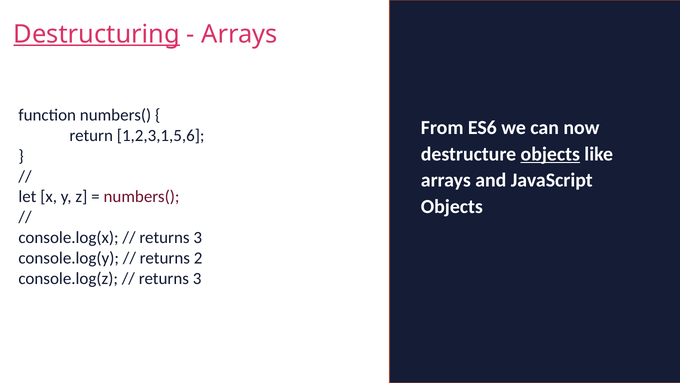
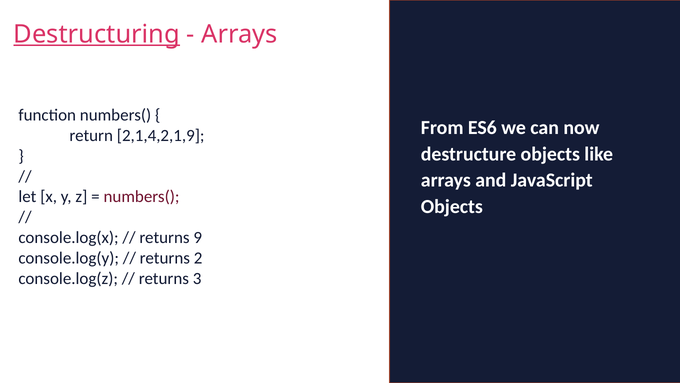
1,2,3,1,5,6: 1,2,3,1,5,6 -> 2,1,4,2,1,9 (161, 135)
objects underline: present -> none (550, 154)
3: 3 -> 9 (198, 237)
